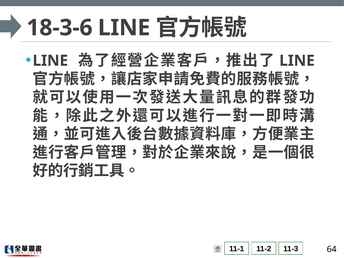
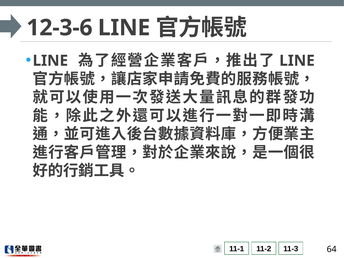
18-3-6: 18-3-6 -> 12-3-6 (59, 28)
